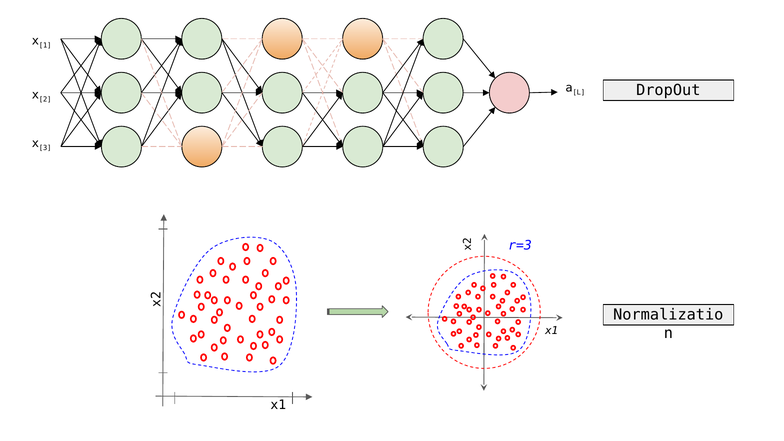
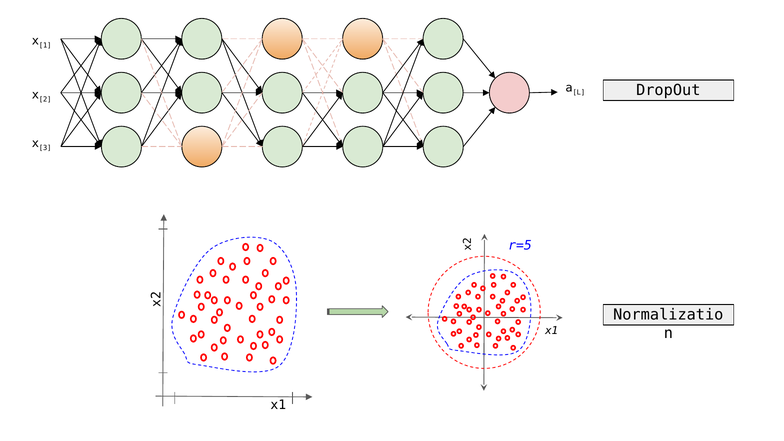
r=3: r=3 -> r=5 (520, 246)
